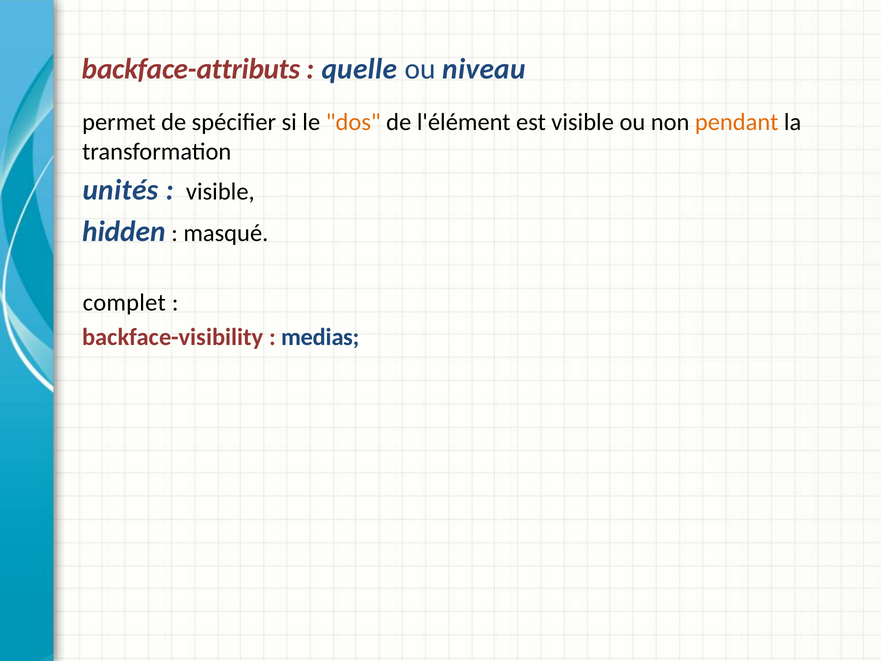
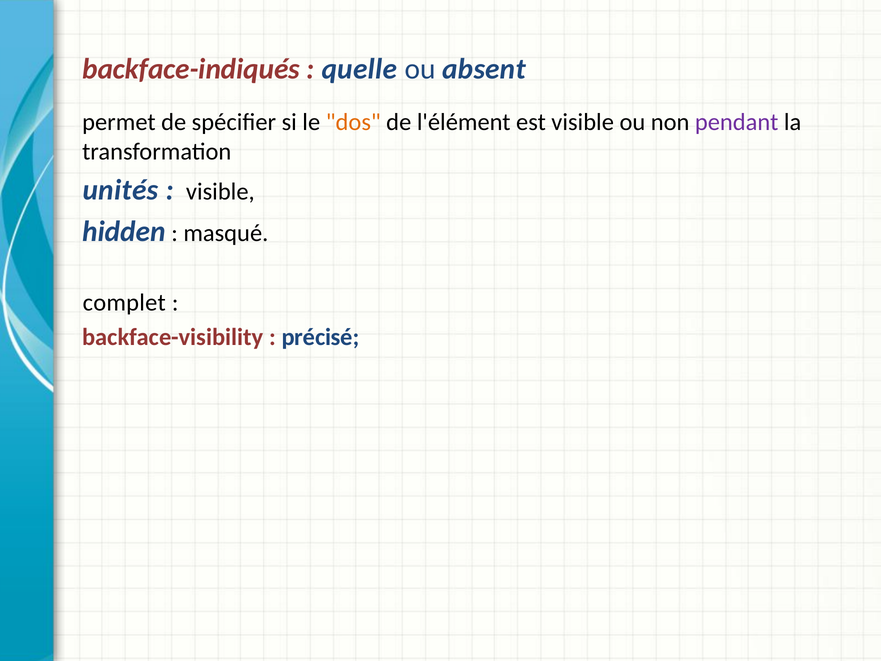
backface-attributs: backface-attributs -> backface-indiqués (191, 69)
niveau: niveau -> absent (484, 69)
pendant colour: orange -> purple (737, 122)
medias: medias -> précisé (320, 337)
